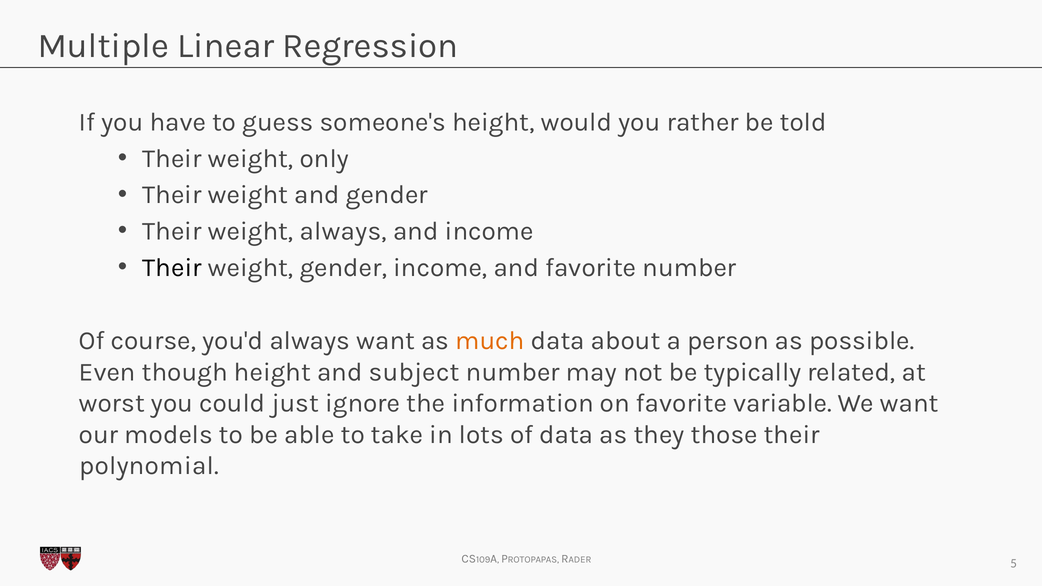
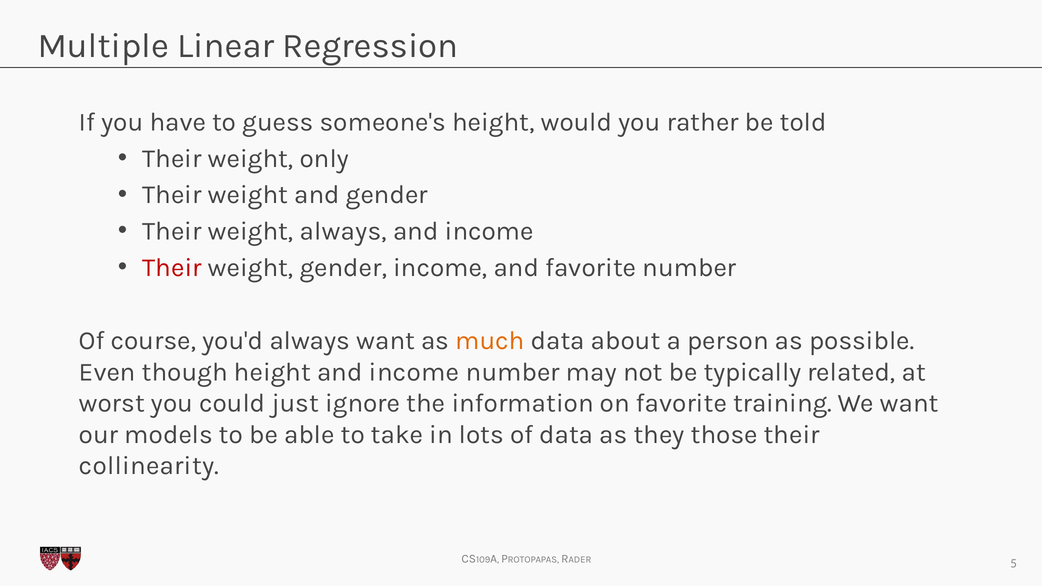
Their colour: black -> red (172, 268)
height and subject: subject -> income (414, 372)
variable: variable -> training (782, 403)
polynomial: polynomial -> collinearity (149, 466)
